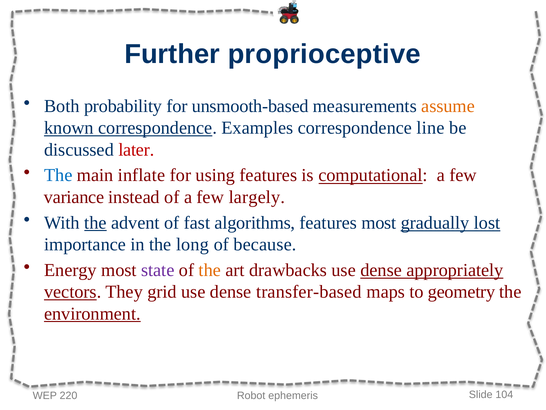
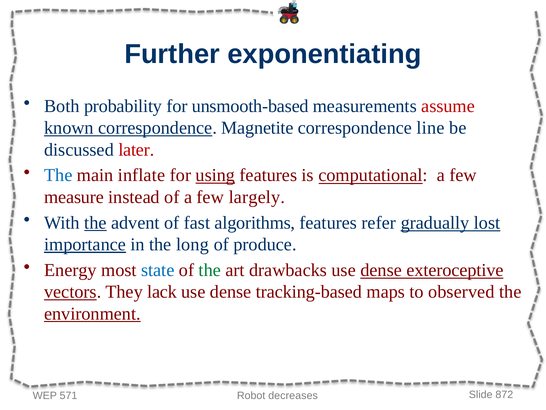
proprioceptive: proprioceptive -> exponentiating (324, 54)
assume colour: orange -> red (448, 106)
Examples: Examples -> Magnetite (257, 128)
using underline: none -> present (215, 175)
variance: variance -> measure (74, 197)
features most: most -> refer (379, 222)
importance underline: none -> present (85, 244)
because: because -> produce (265, 244)
state colour: purple -> blue (158, 270)
the colour: orange -> green (210, 270)
appropriately: appropriately -> exteroceptive (455, 270)
grid: grid -> lack (162, 292)
transfer-based: transfer-based -> tracking-based (309, 292)
geometry: geometry -> observed (461, 292)
220: 220 -> 571 (68, 395)
ephemeris: ephemeris -> decreases (293, 395)
104: 104 -> 872 (504, 394)
